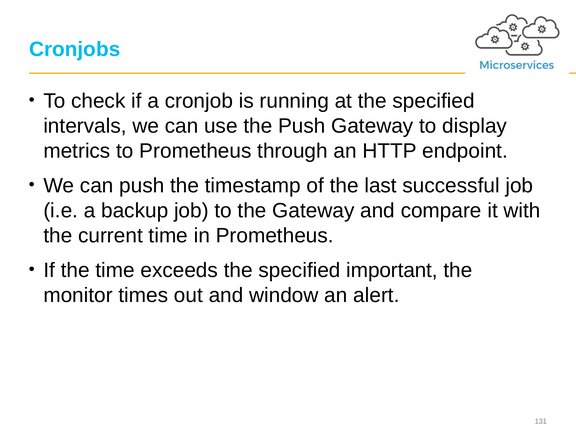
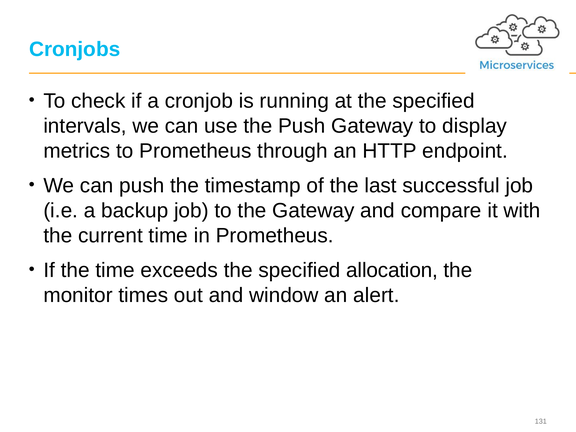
important: important -> allocation (392, 270)
